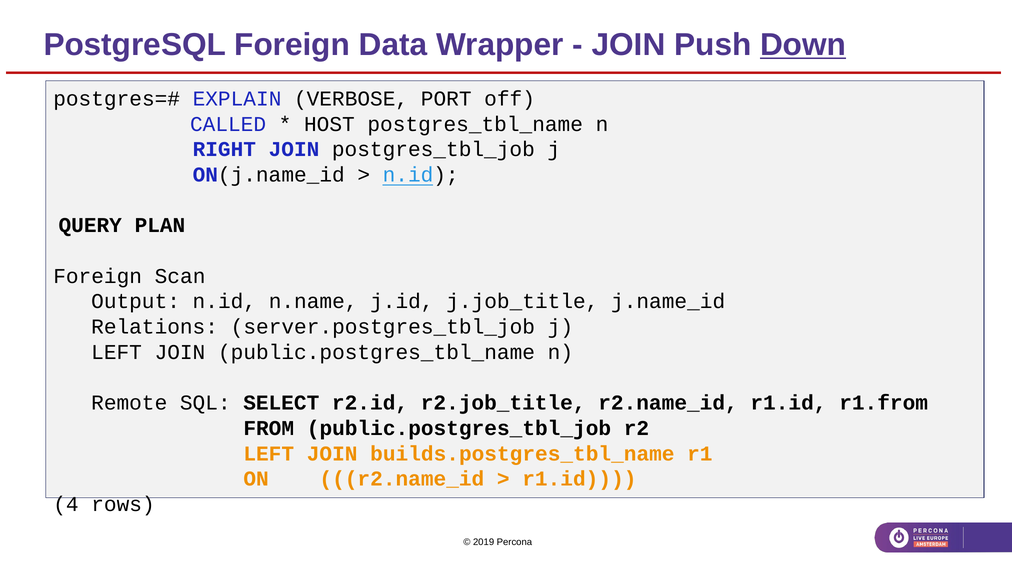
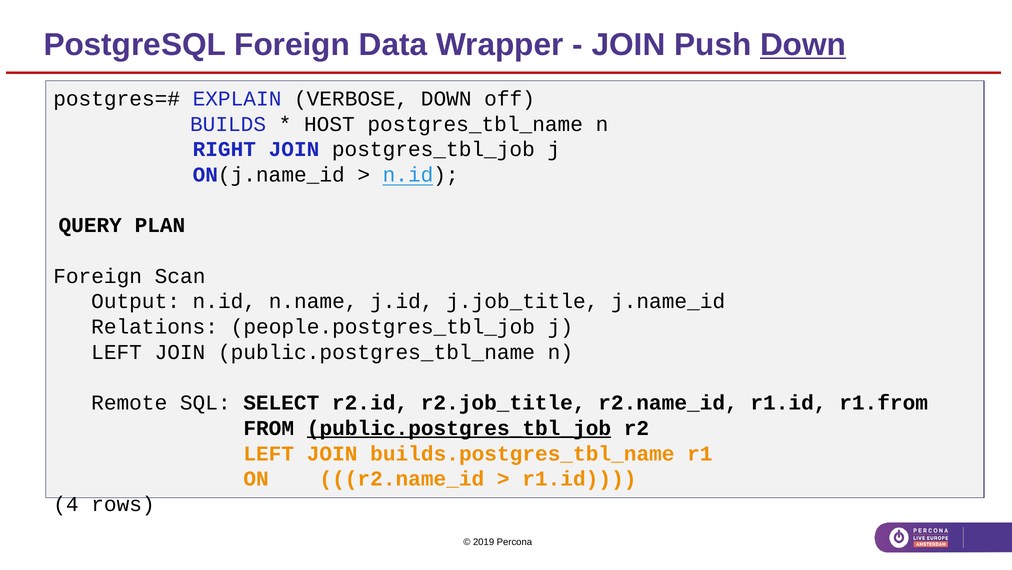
VERBOSE PORT: PORT -> DOWN (446, 99)
CALLED: CALLED -> BUILDS (228, 124)
server.postgres_tbl_job: server.postgres_tbl_job -> people.postgres_tbl_job (383, 326)
public.postgres_tbl_job underline: none -> present (459, 428)
